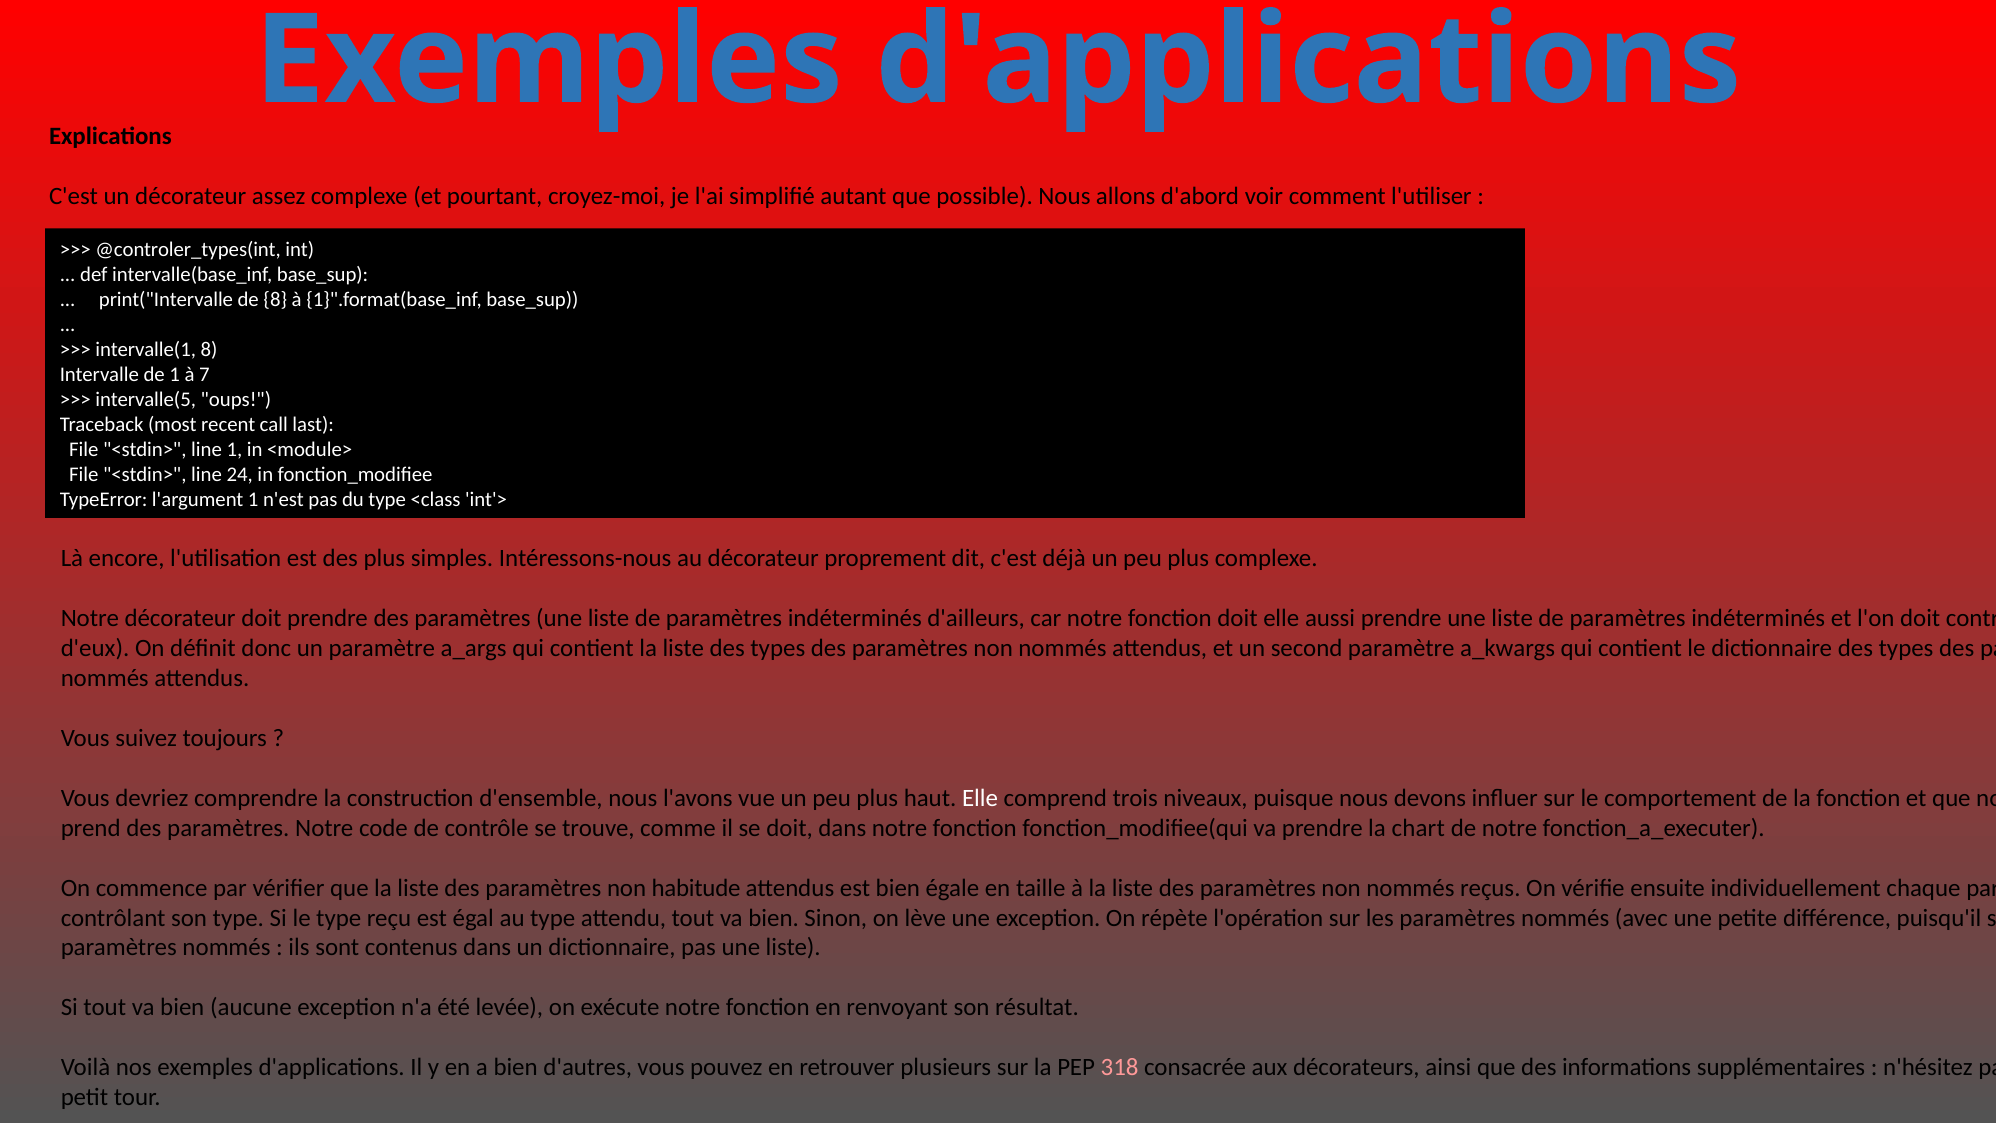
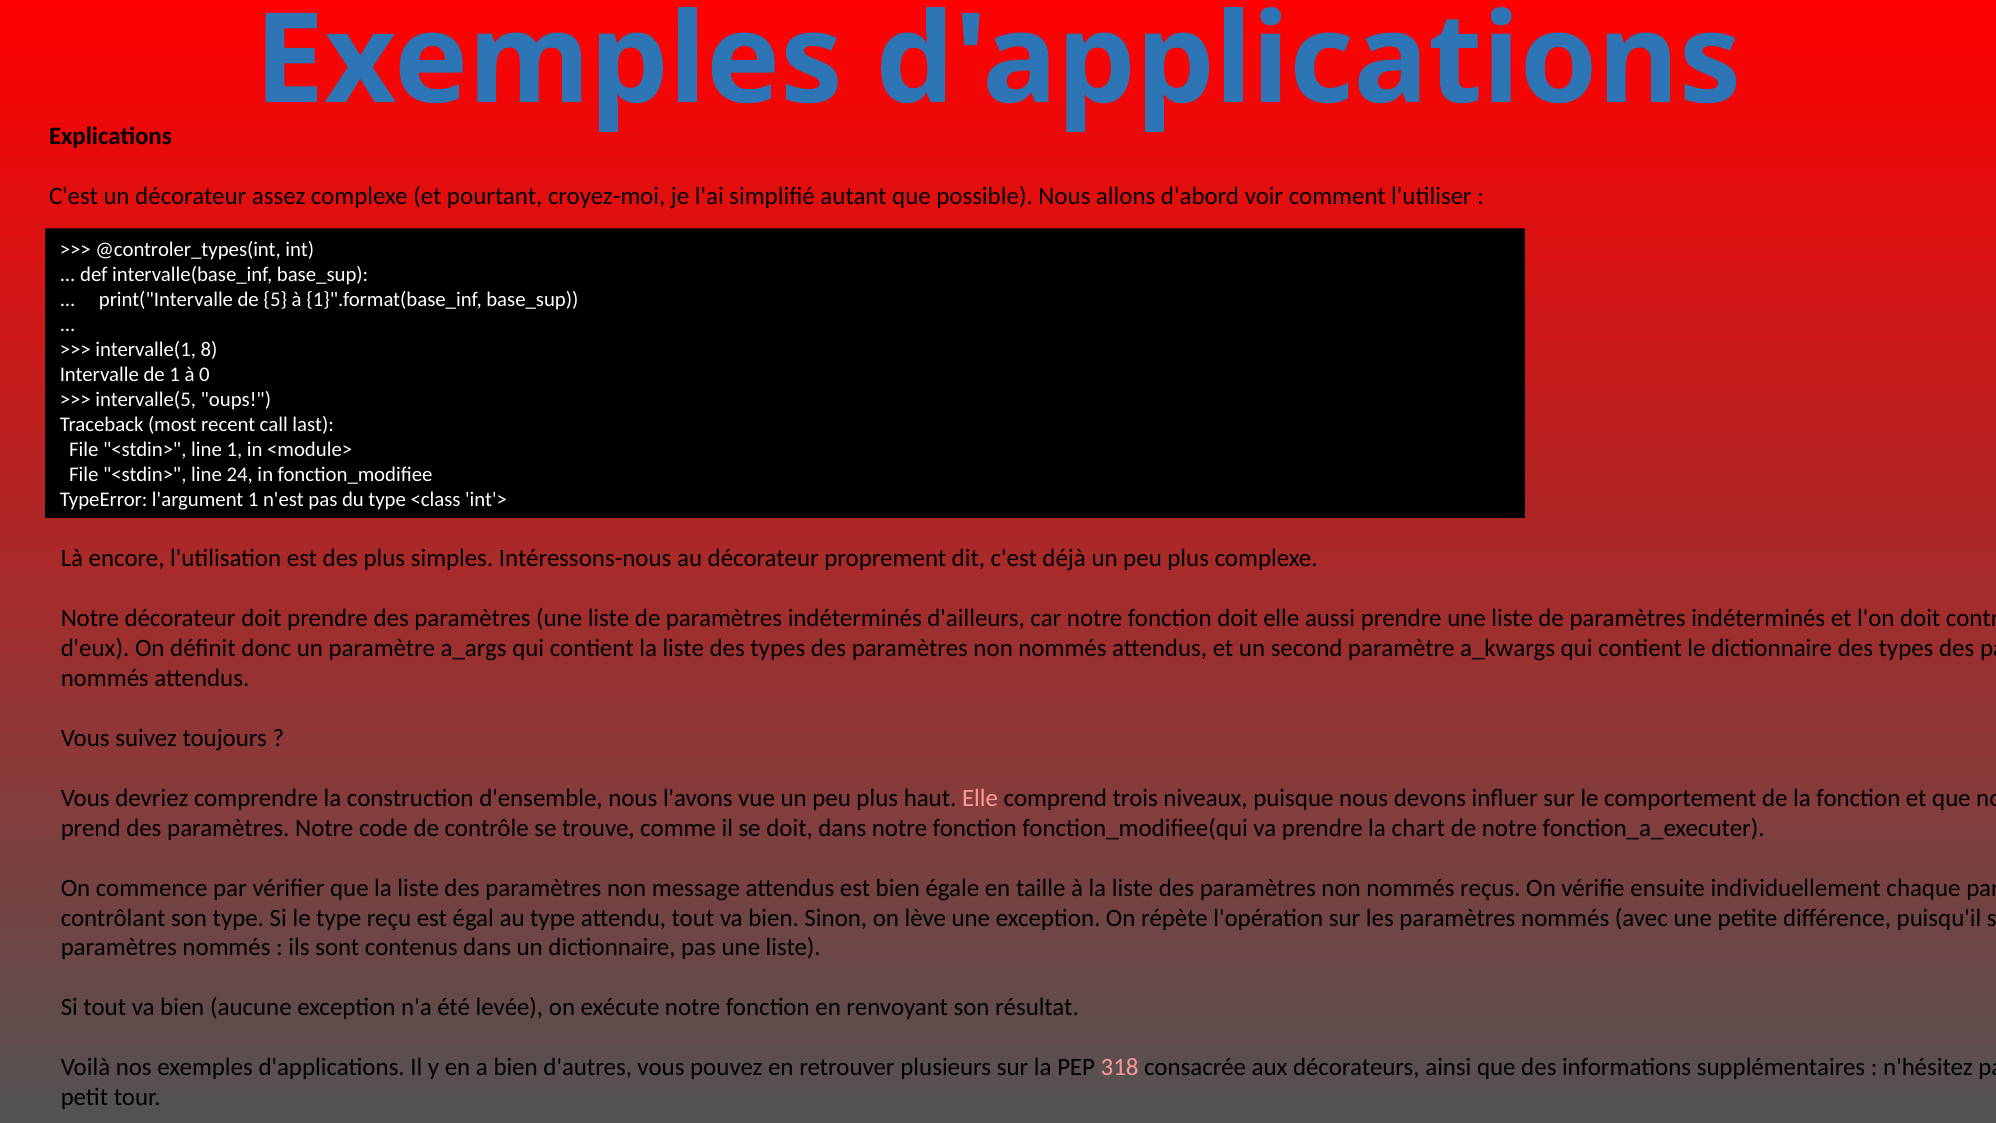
de 8: 8 -> 5 (275, 299)
7: 7 -> 0 (204, 374)
Elle colour: white -> pink (980, 798)
habitude: habitude -> message (696, 888)
